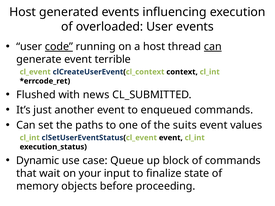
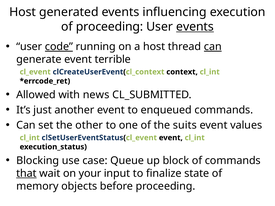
of overloaded: overloaded -> proceeding (110, 27)
events underline: none -> present (195, 27)
Flushed: Flushed -> Allowed (36, 95)
paths: paths -> other (89, 125)
Dynamic: Dynamic -> Blocking (38, 161)
that underline: none -> present (26, 174)
